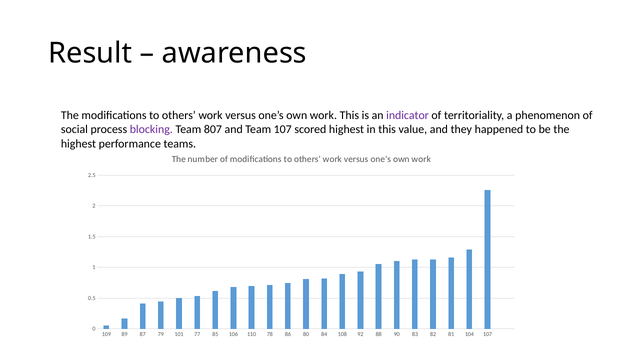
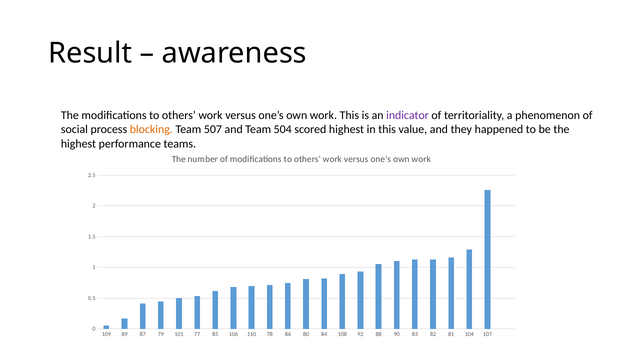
blocking colour: purple -> orange (151, 130)
807: 807 -> 507 (213, 130)
Team 107: 107 -> 504 (283, 130)
